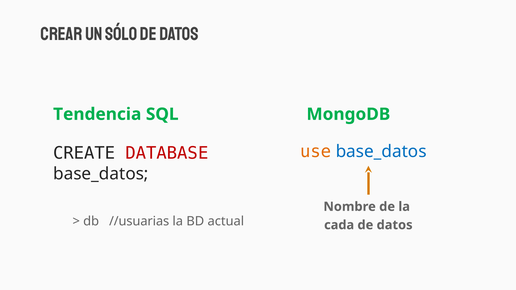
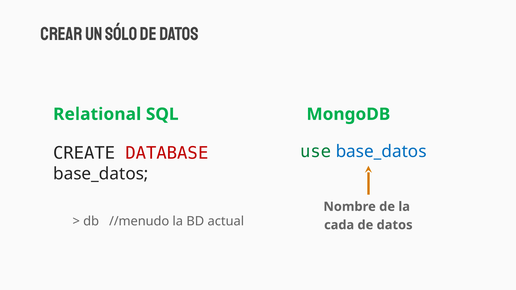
Tendencia: Tendencia -> Relational (97, 114)
use colour: orange -> green (316, 152)
//usuarias: //usuarias -> //menudo (139, 221)
